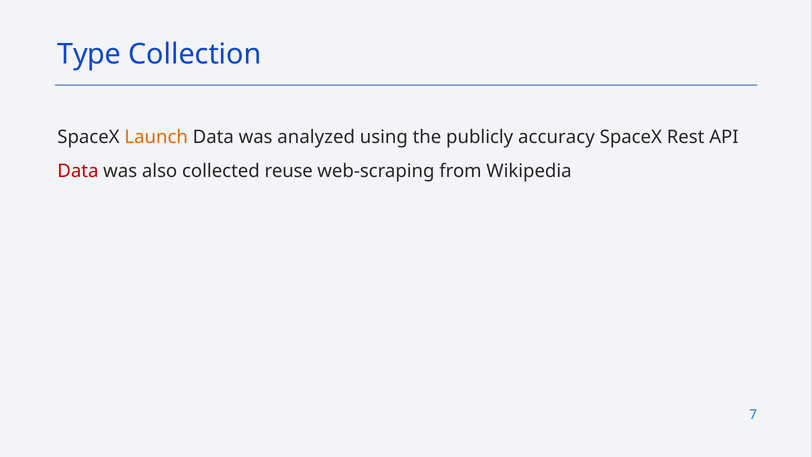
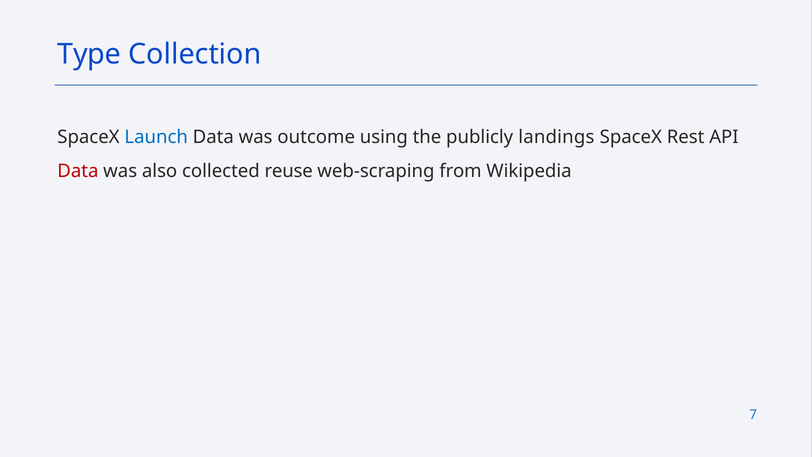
Launch colour: orange -> blue (156, 137)
analyzed: analyzed -> outcome (316, 137)
accuracy: accuracy -> landings (556, 137)
